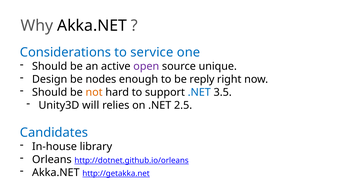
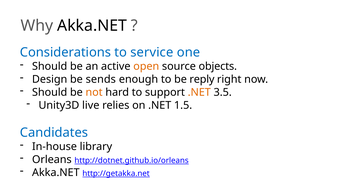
open colour: purple -> orange (146, 66)
unique: unique -> objects (218, 66)
nodes: nodes -> sends (101, 79)
.NET colour: blue -> orange (199, 92)
will: will -> live (91, 105)
2.5: 2.5 -> 1.5 (183, 105)
